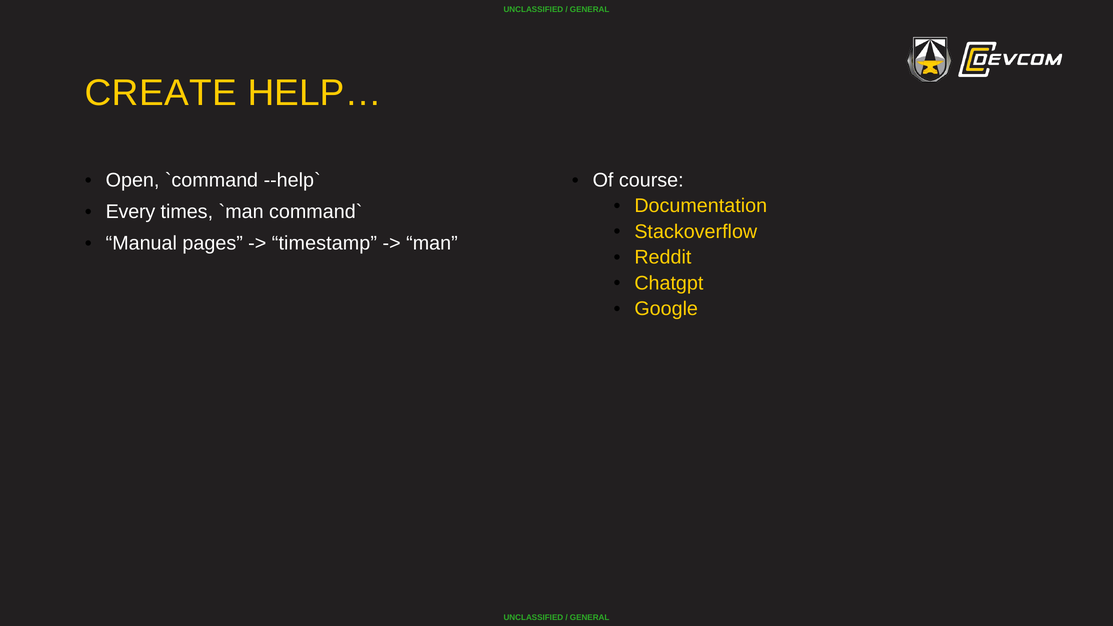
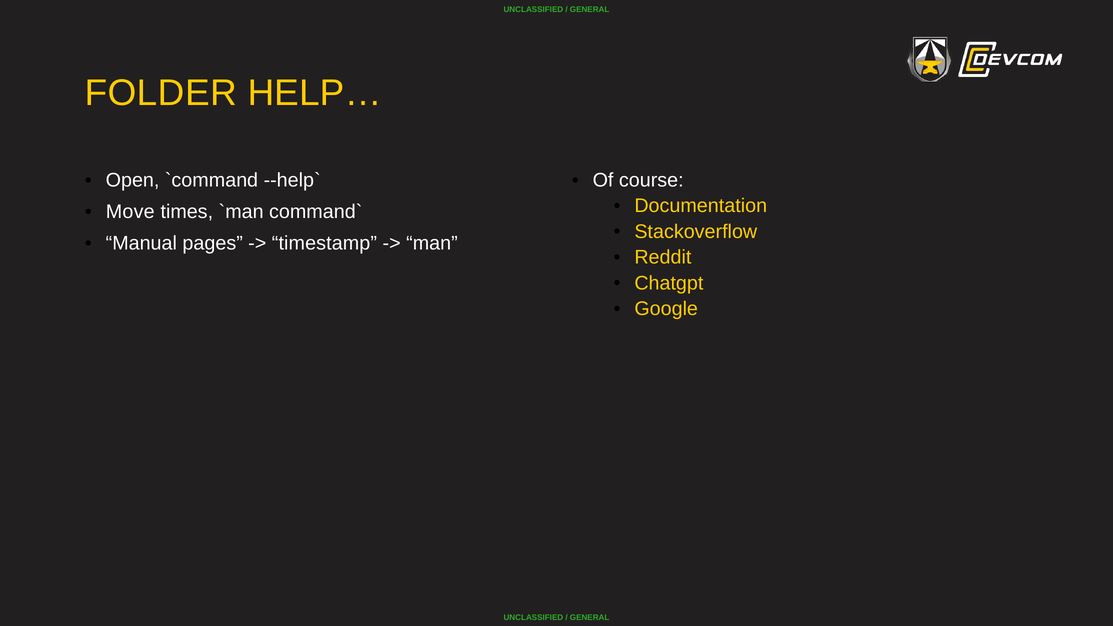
CREATE: CREATE -> FOLDER (161, 93)
Every: Every -> Move (130, 212)
